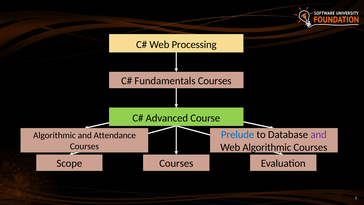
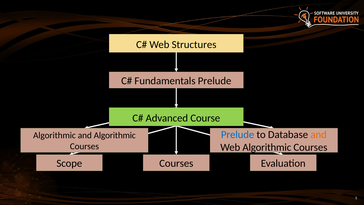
Processing: Processing -> Structures (194, 44)
Fundamentals Courses: Courses -> Prelude (215, 81)
and colour: purple -> orange (319, 134)
and Attendance: Attendance -> Algorithmic (115, 135)
